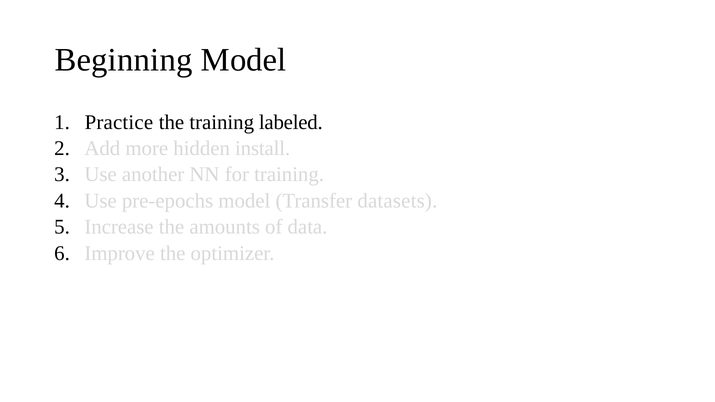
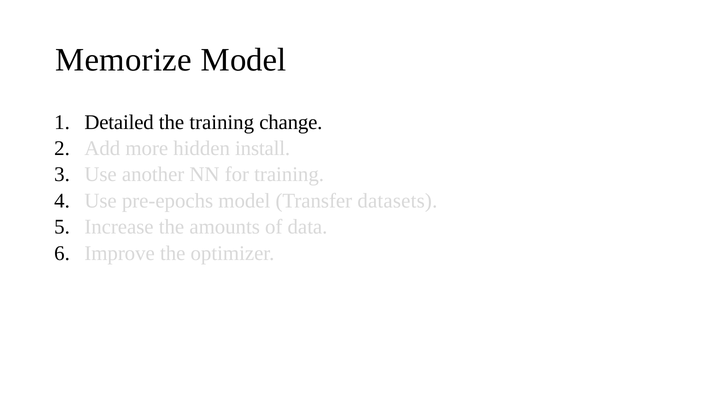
Beginning: Beginning -> Memorize (123, 60)
Practice: Practice -> Detailed (119, 122)
labeled: labeled -> change (291, 122)
